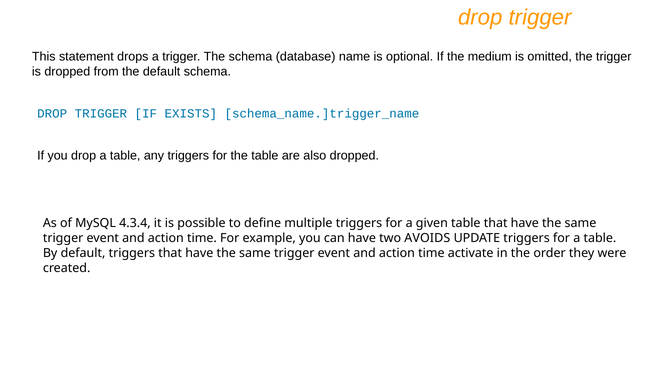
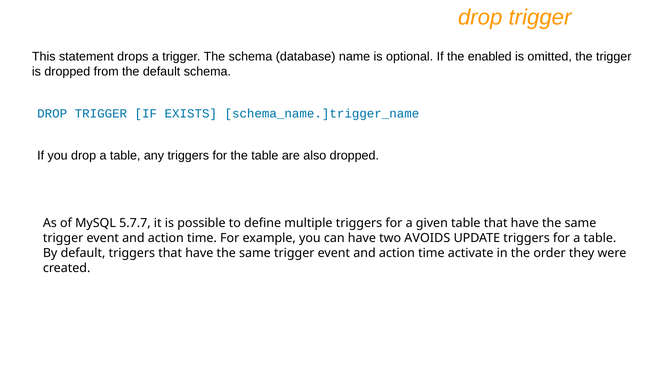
medium: medium -> enabled (490, 57)
4.3.4: 4.3.4 -> 5.7.7 (135, 223)
